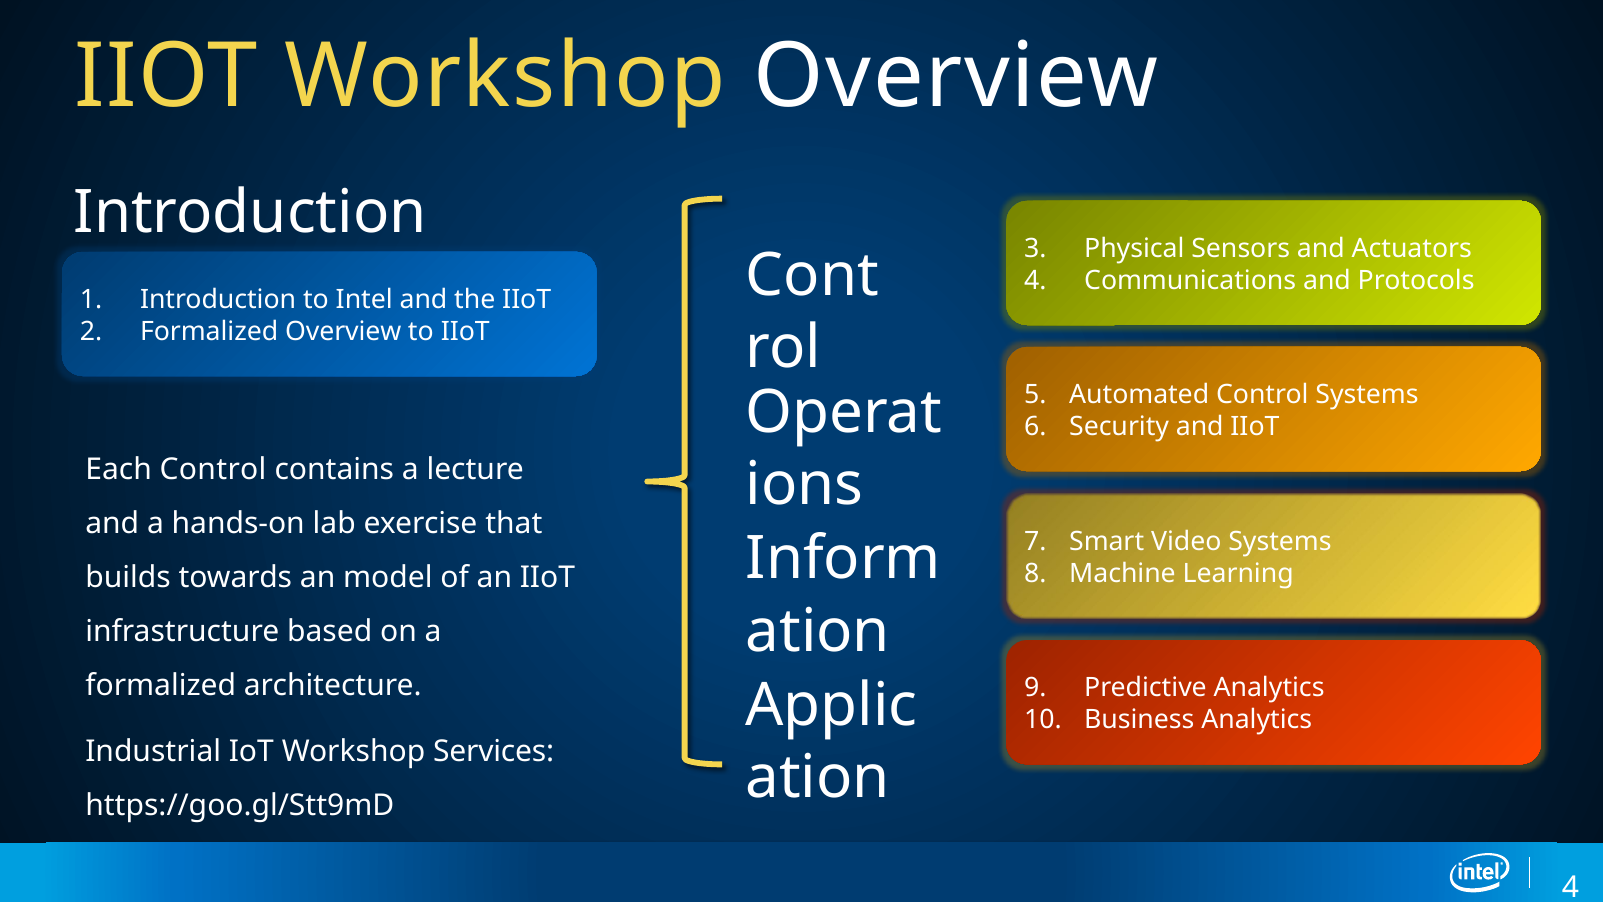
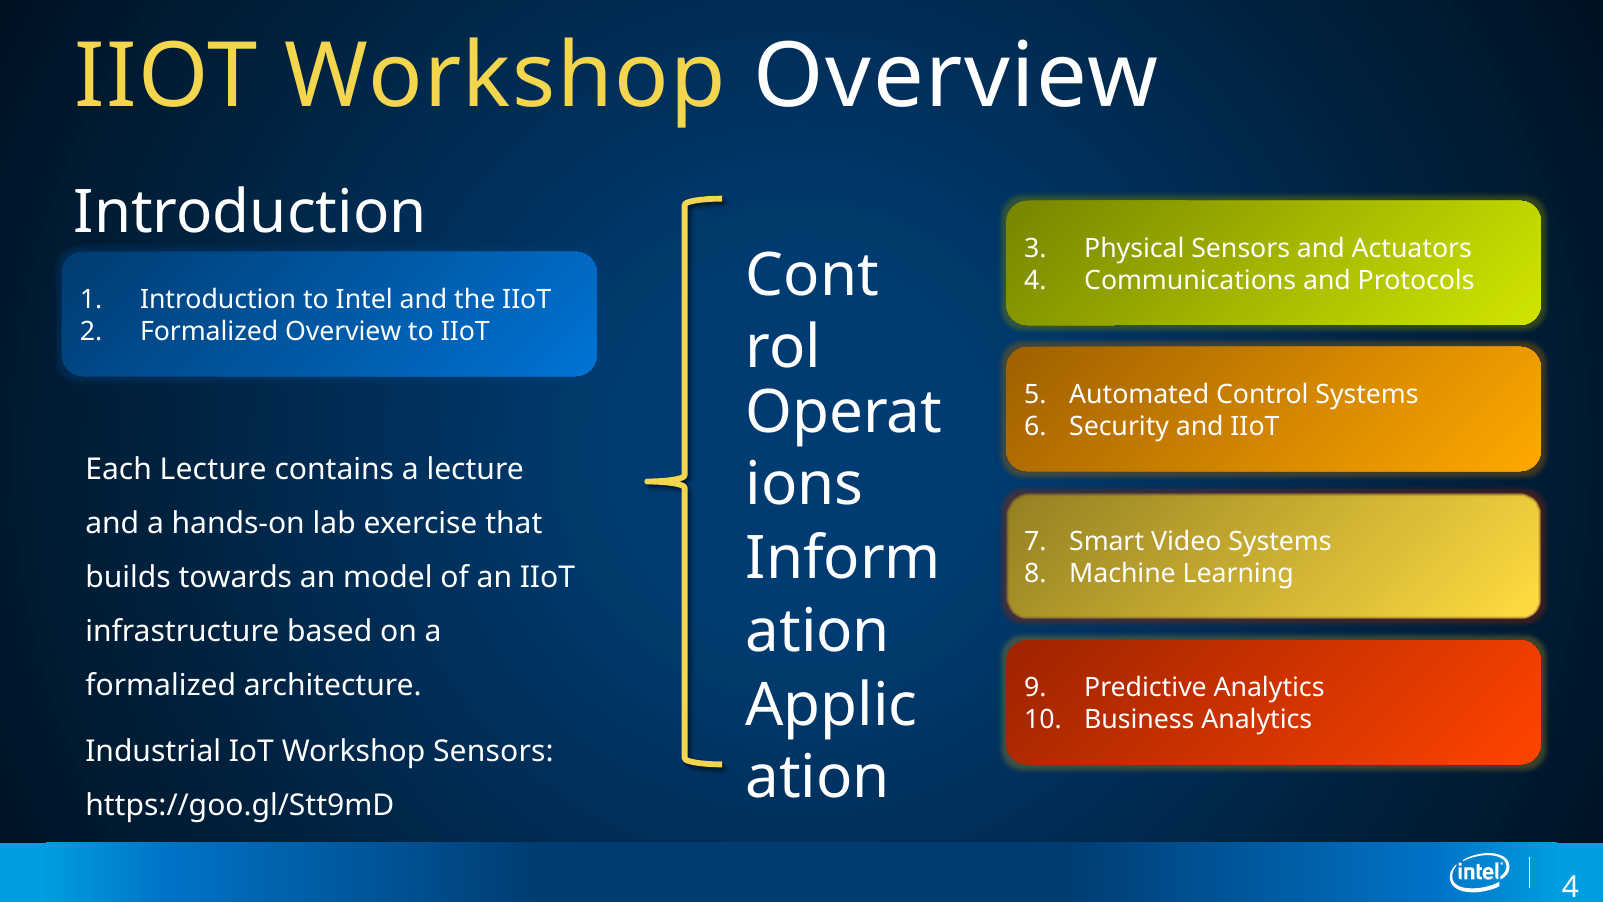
Each Control: Control -> Lecture (213, 469)
Workshop Services: Services -> Sensors (493, 751)
